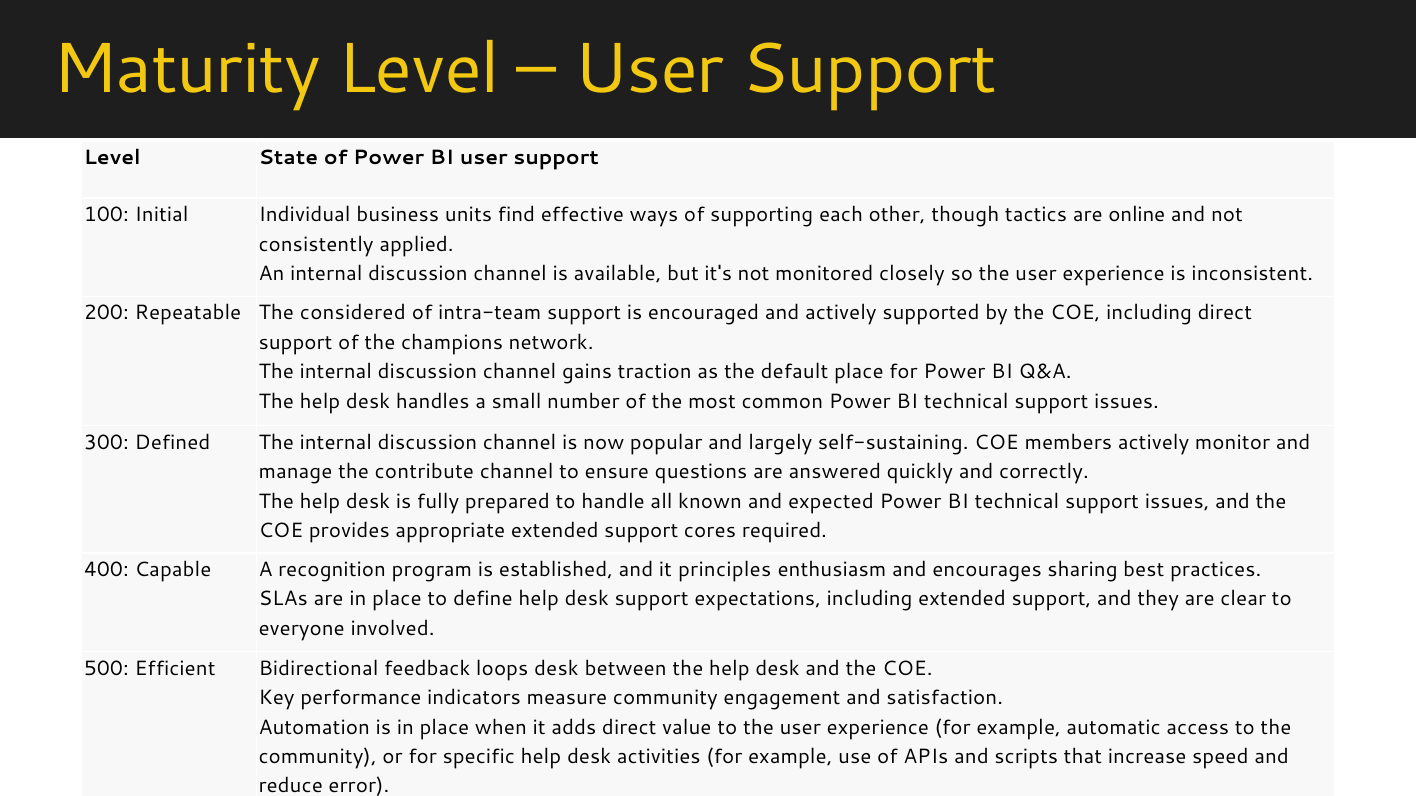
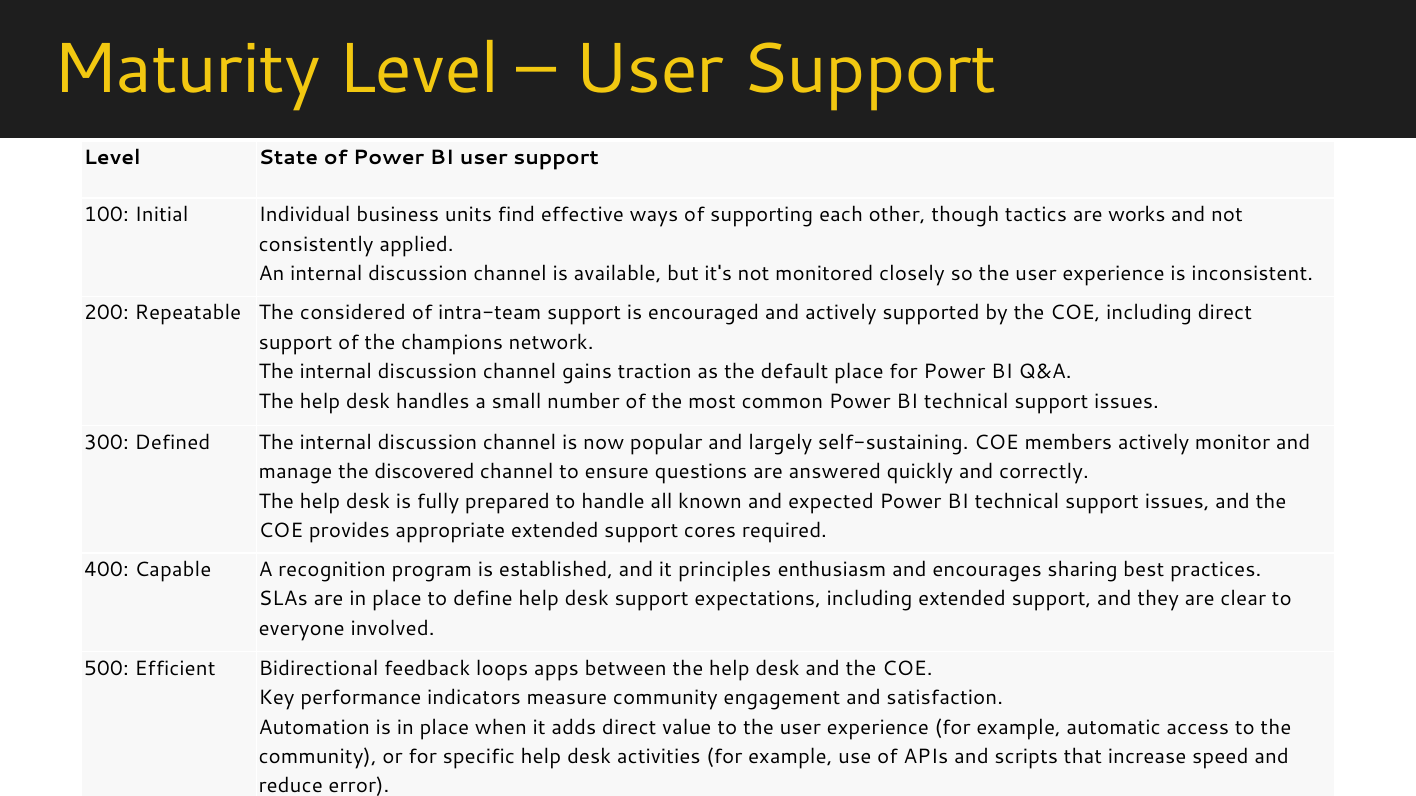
online: online -> works (1137, 215)
contribute: contribute -> discovered (425, 472)
loops desk: desk -> apps (556, 669)
